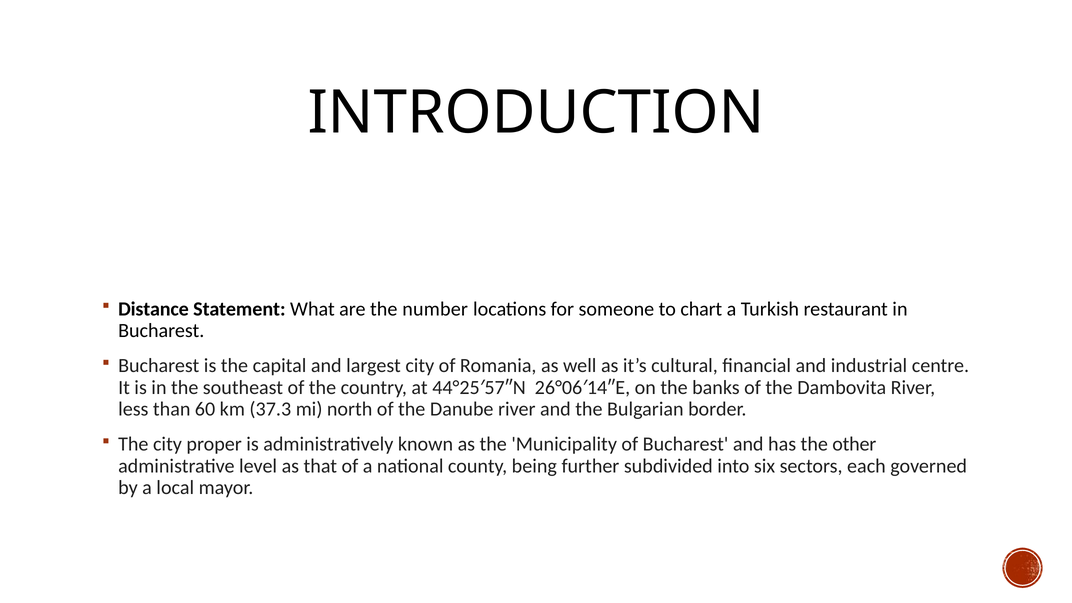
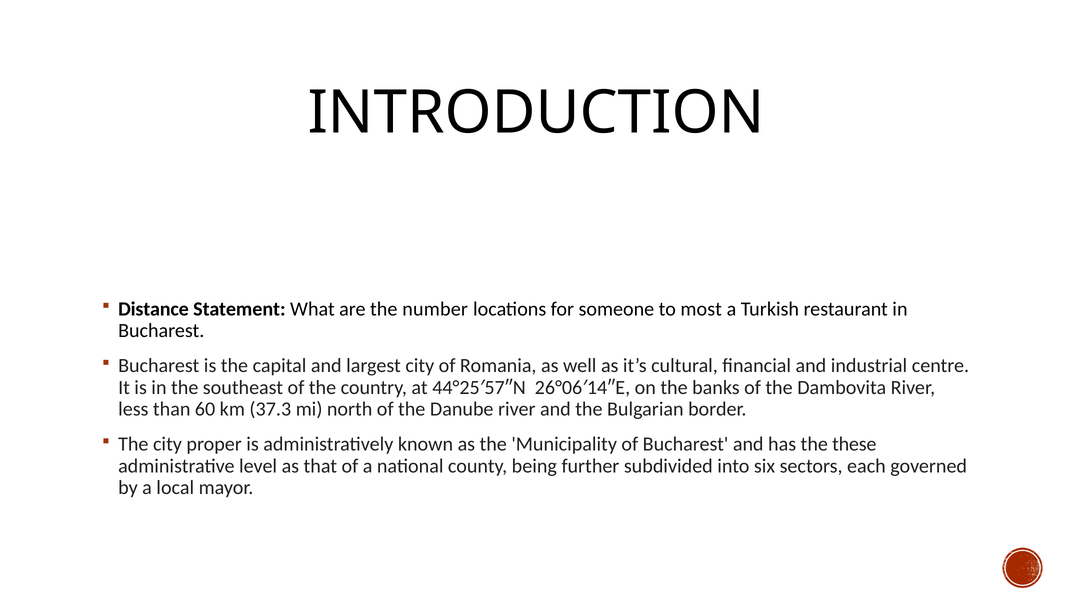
chart: chart -> most (701, 309)
other: other -> these (854, 444)
